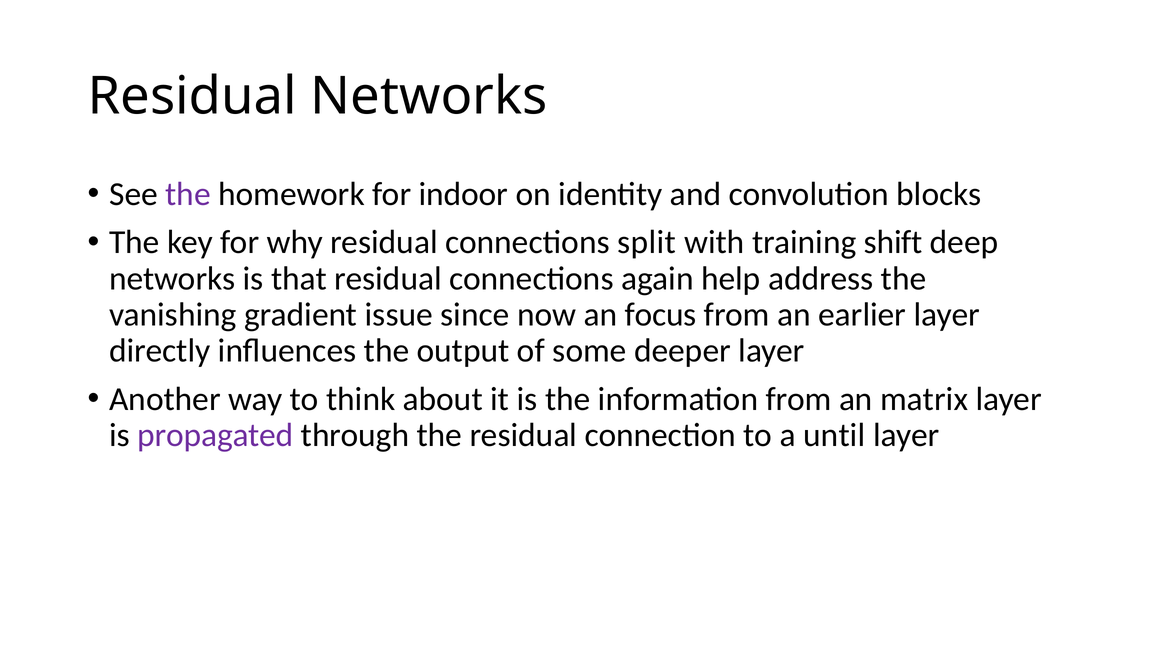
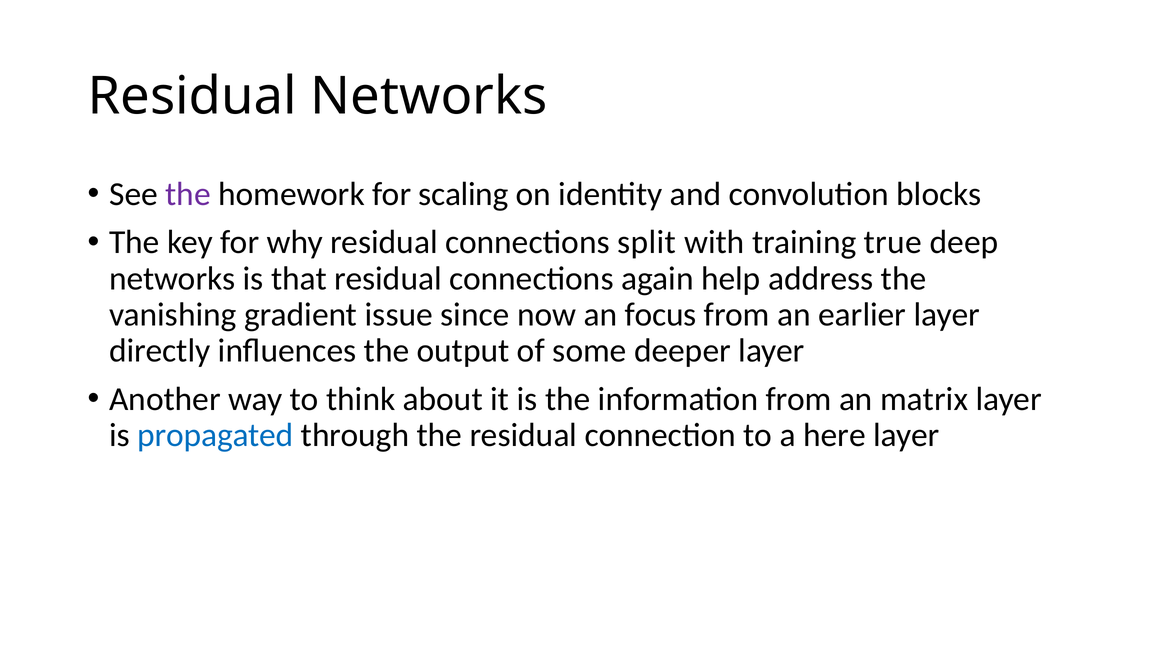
indoor: indoor -> scaling (463, 194)
shift: shift -> true (893, 242)
propagated colour: purple -> blue (215, 435)
until: until -> here (834, 435)
